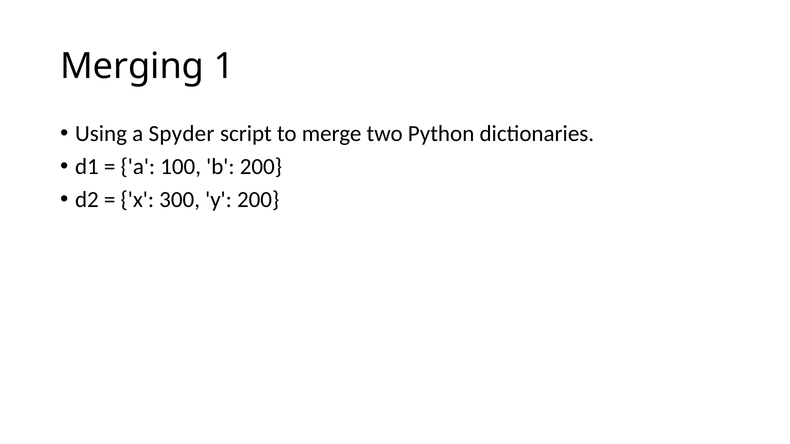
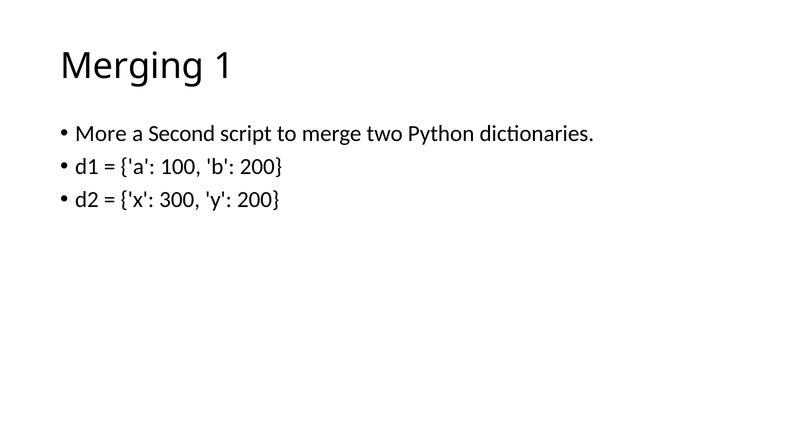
Using: Using -> More (101, 134)
Spyder: Spyder -> Second (182, 134)
